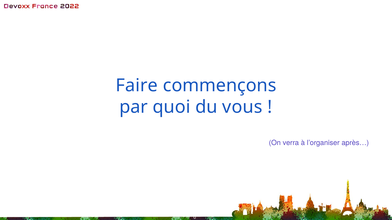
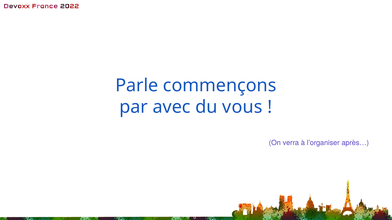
Faire: Faire -> Parle (137, 86)
quoi: quoi -> avec (172, 107)
